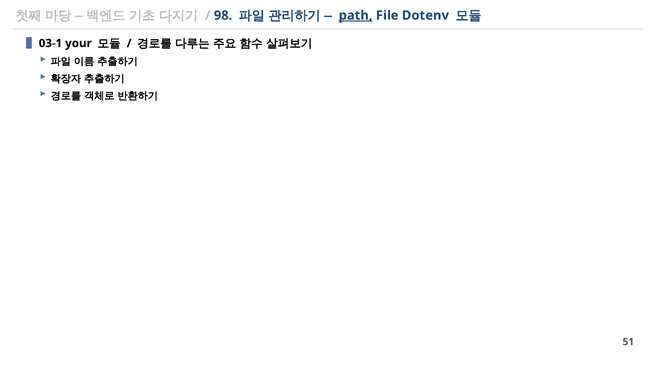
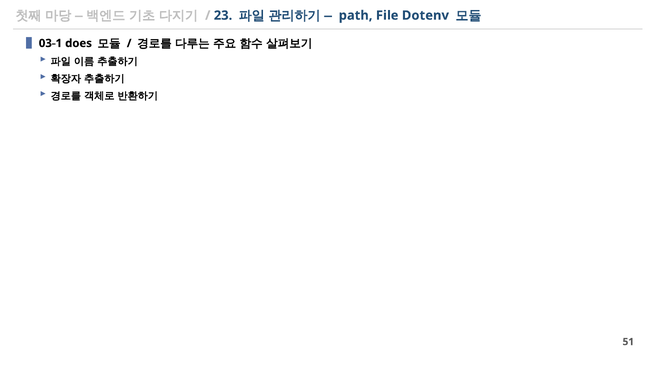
98: 98 -> 23 (223, 15)
path underline: present -> none (356, 15)
your: your -> does (79, 43)
